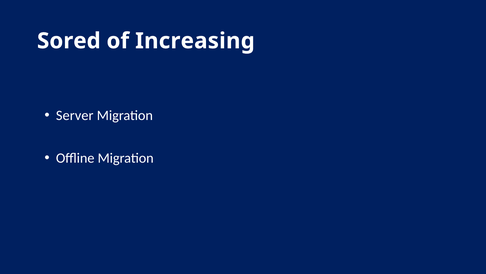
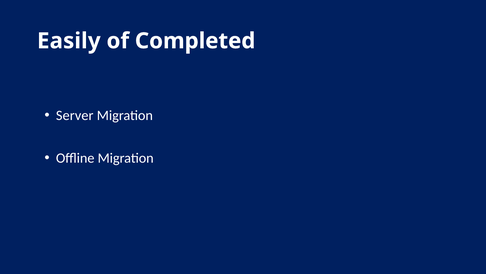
Sored: Sored -> Easily (69, 41)
Increasing: Increasing -> Completed (195, 41)
